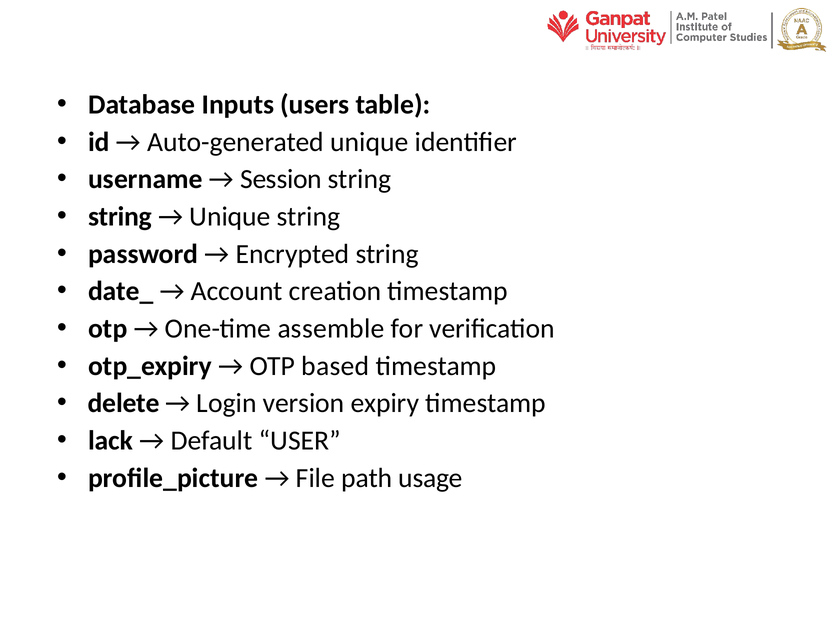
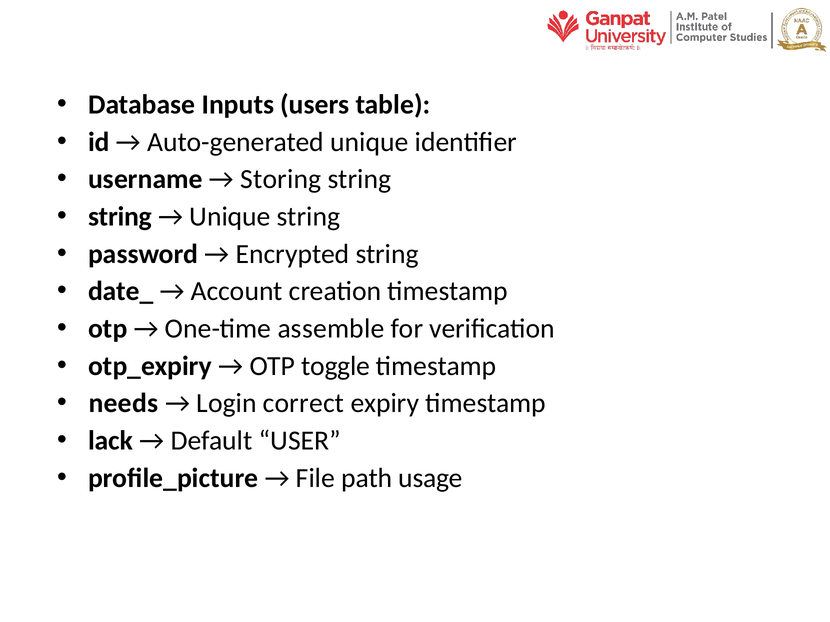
Session: Session -> Storing (281, 180)
based: based -> toggle (336, 366)
delete: delete -> needs (123, 404)
version: version -> correct (304, 404)
